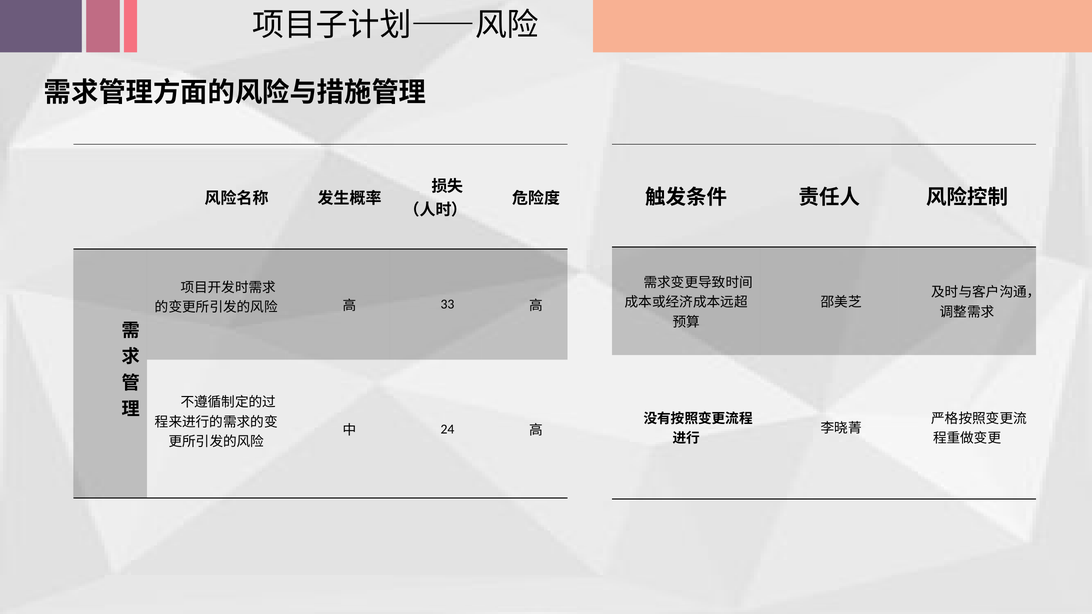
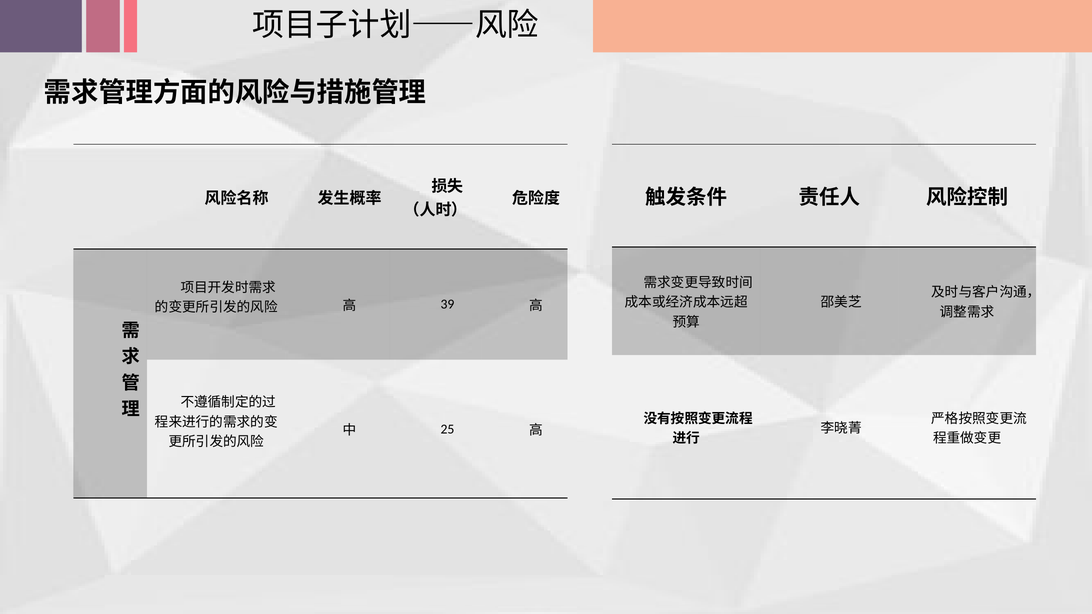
33: 33 -> 39 (447, 305)
24: 24 -> 25 (447, 429)
